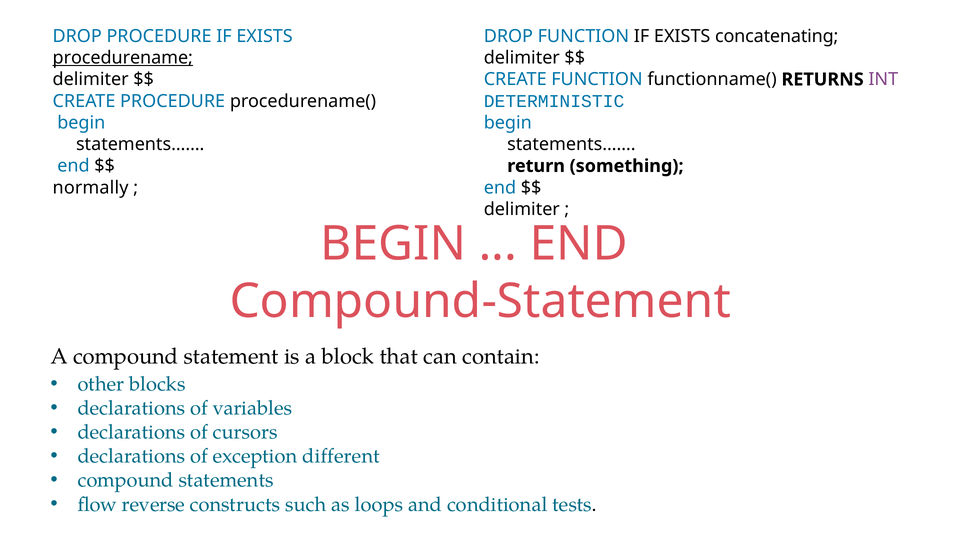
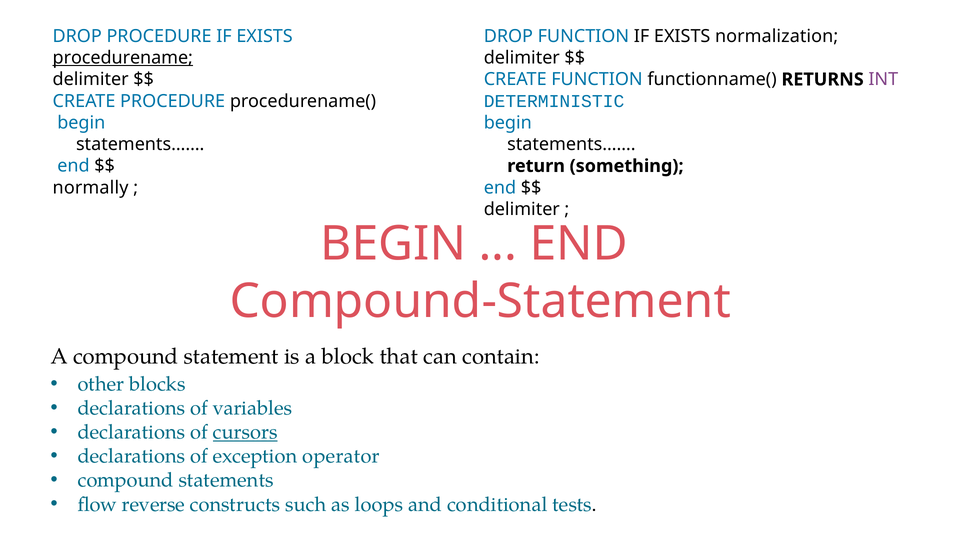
concatenating: concatenating -> normalization (777, 36)
cursors underline: none -> present (245, 432)
different: different -> operator (341, 456)
